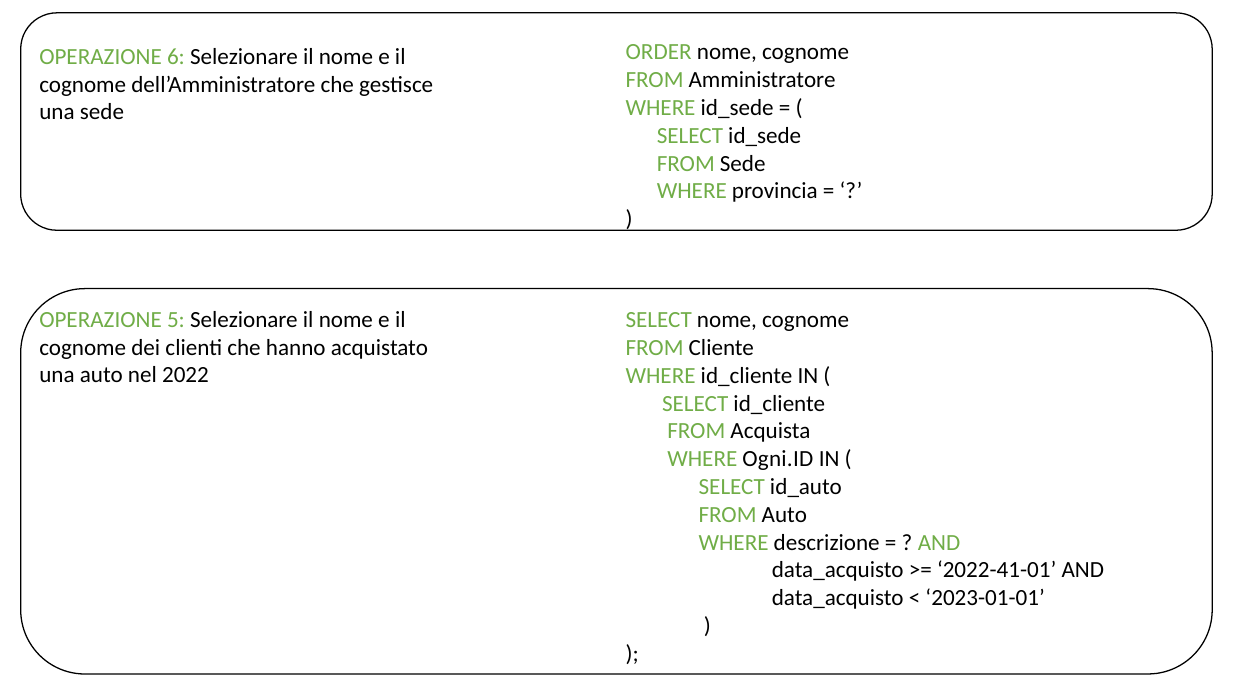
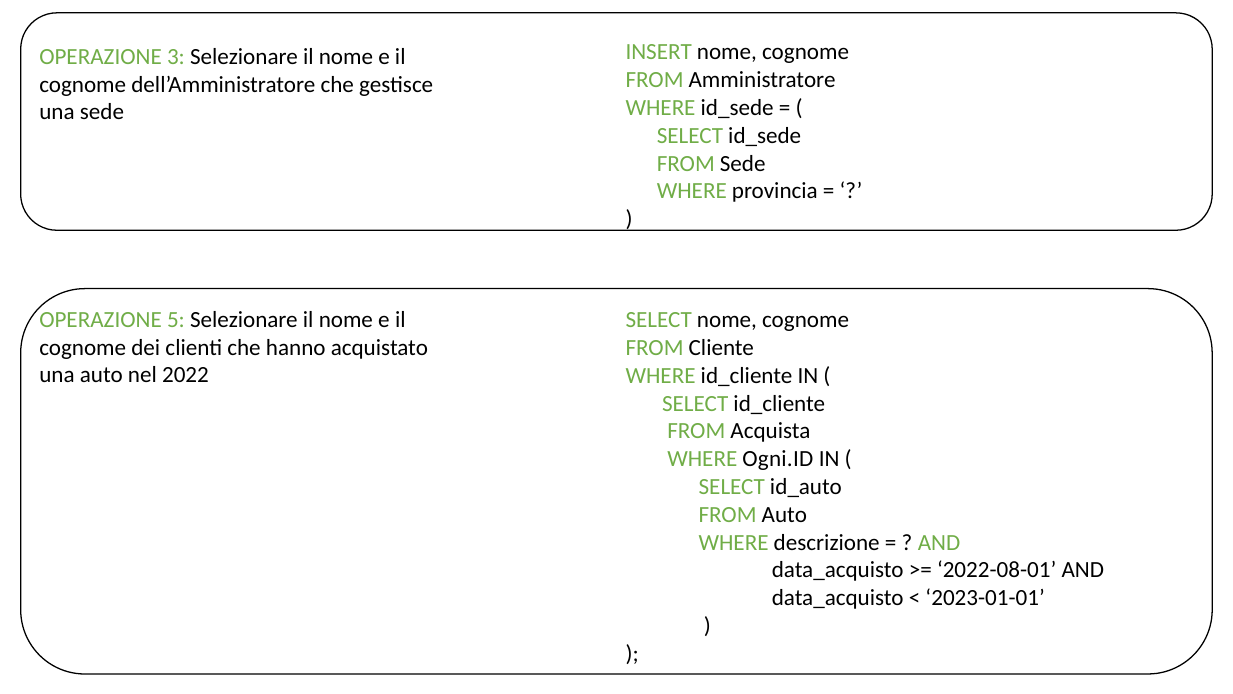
ORDER: ORDER -> INSERT (659, 52)
6: 6 -> 3 (176, 57)
2022-41-01: 2022-41-01 -> 2022-08-01 (997, 570)
